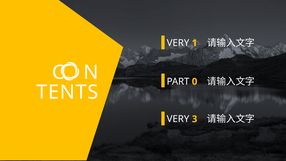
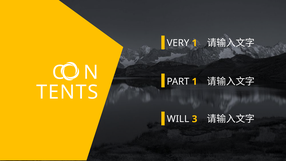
PART 0: 0 -> 1 (195, 82)
VERY: VERY -> WILL (178, 119)
